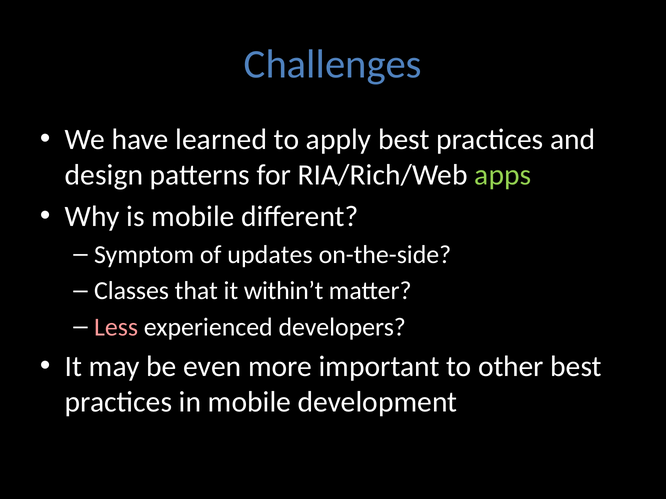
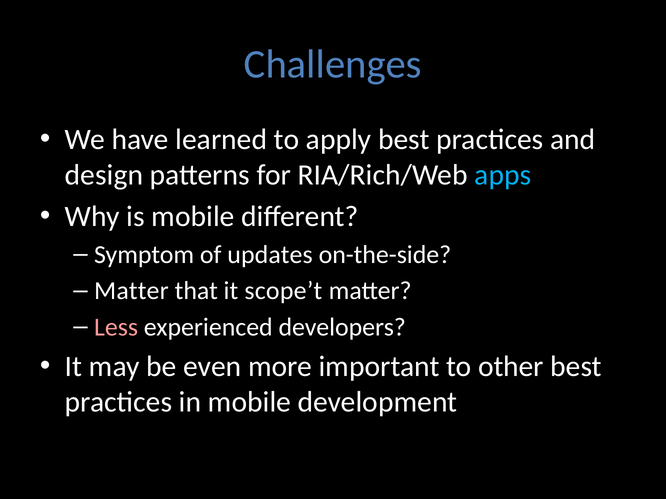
apps colour: light green -> light blue (503, 175)
Classes: Classes -> Matter (131, 291)
within’t: within’t -> scope’t (283, 291)
